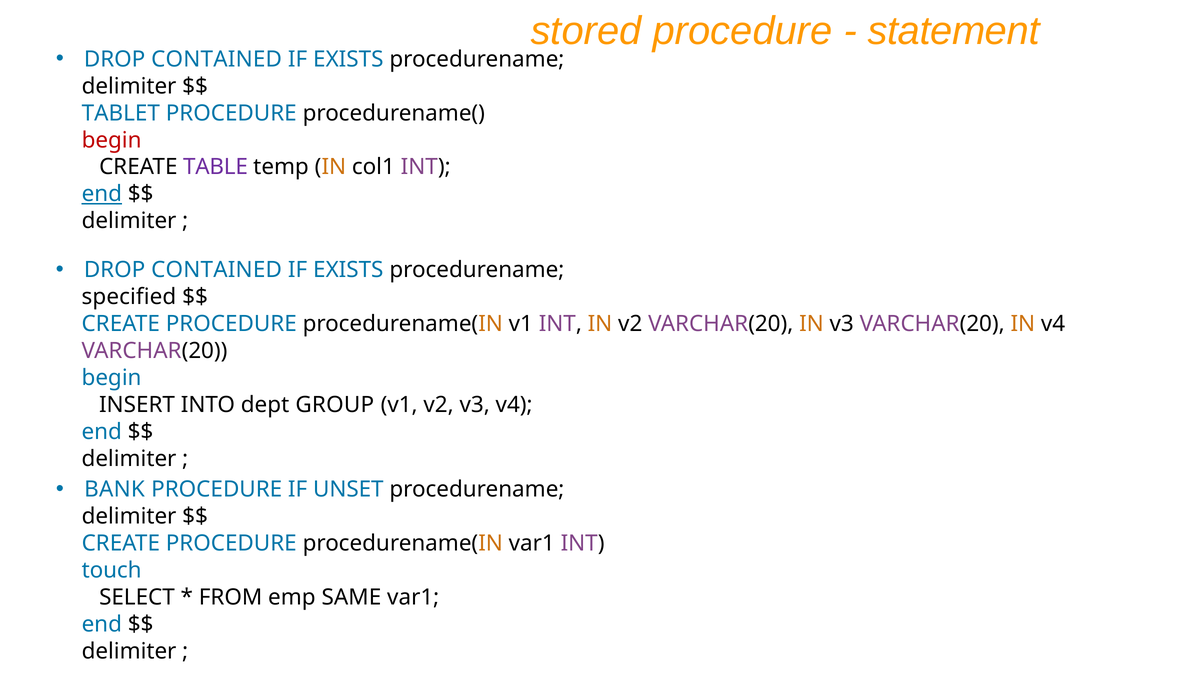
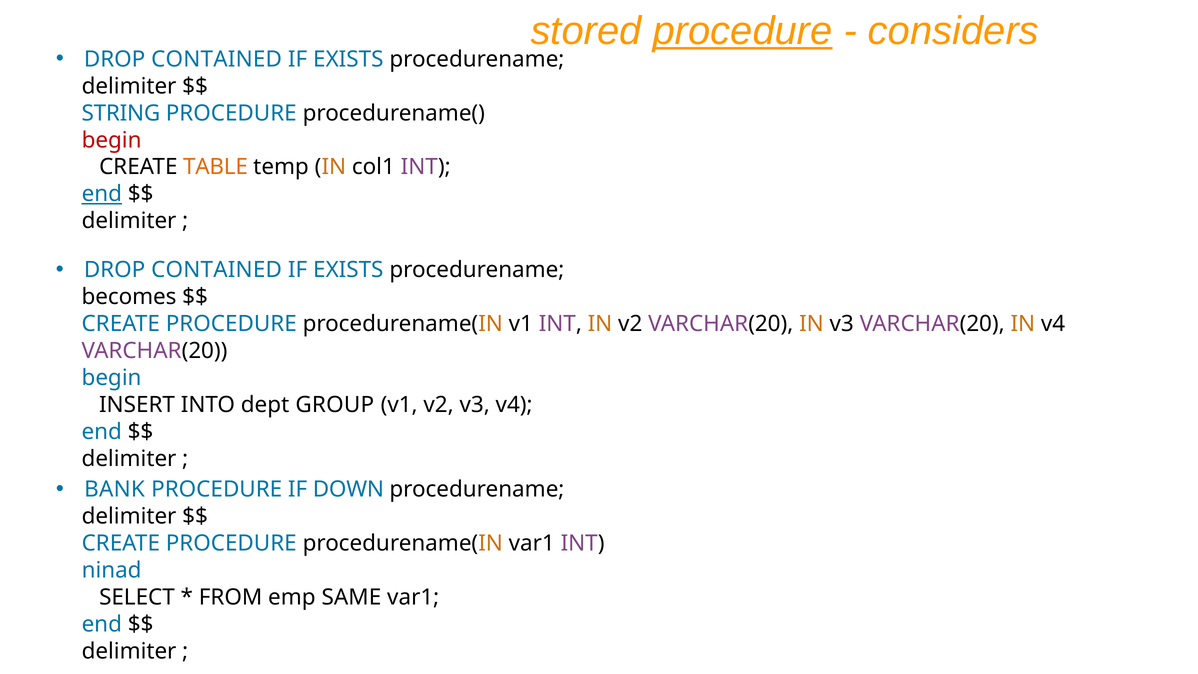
procedure underline: none -> present (743, 31)
statement: statement -> considers (953, 31)
TABLET: TABLET -> STRING (121, 113)
TABLE colour: purple -> orange (215, 167)
specified: specified -> becomes (129, 297)
UNSET: UNSET -> DOWN (348, 489)
touch: touch -> ninad (112, 570)
